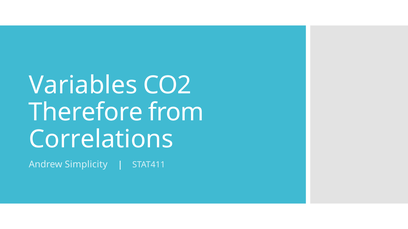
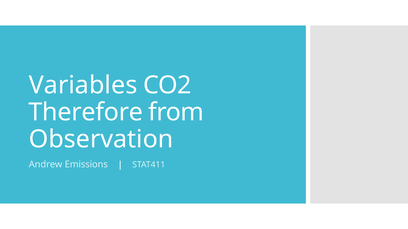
Correlations: Correlations -> Observation (101, 140)
Simplicity: Simplicity -> Emissions (86, 165)
